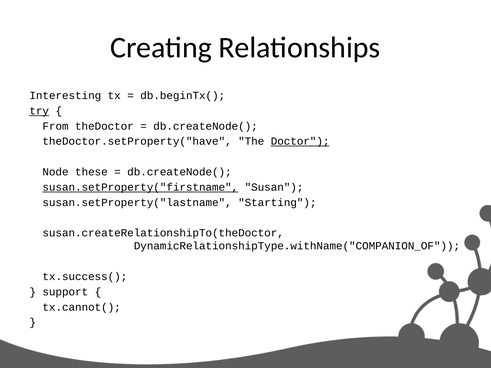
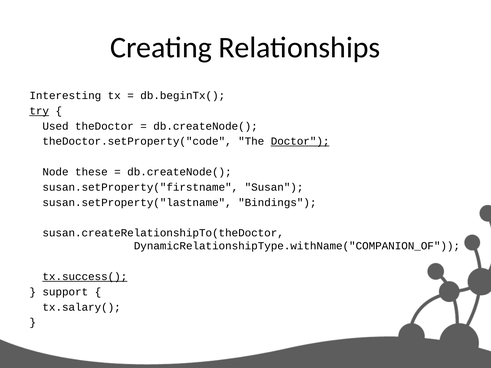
From: From -> Used (56, 126)
theDoctor.setProperty("have: theDoctor.setProperty("have -> theDoctor.setProperty("code (137, 141)
susan.setProperty("firstname underline: present -> none (140, 187)
Starting: Starting -> Bindings (277, 203)
tx.success( underline: none -> present (85, 277)
tx.cannot(: tx.cannot( -> tx.salary( (82, 307)
